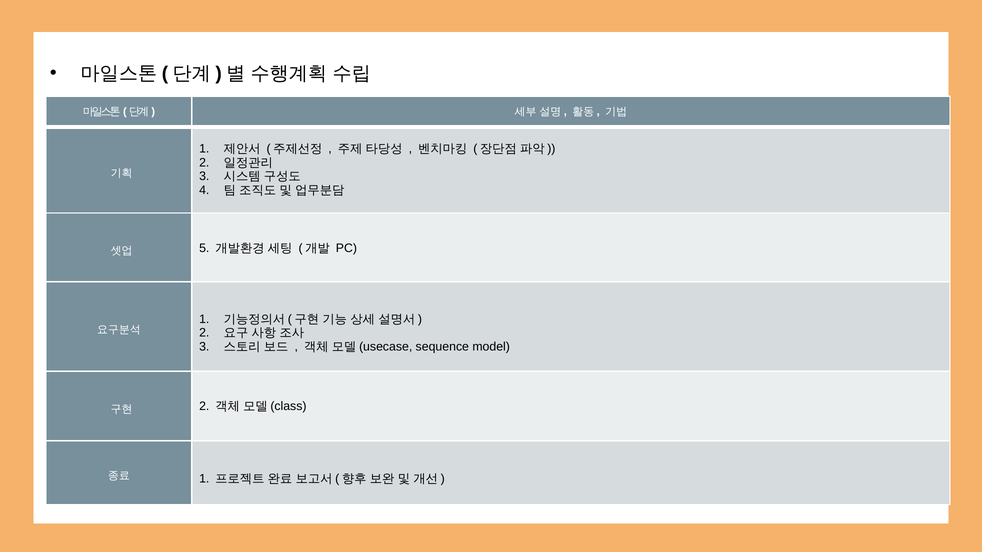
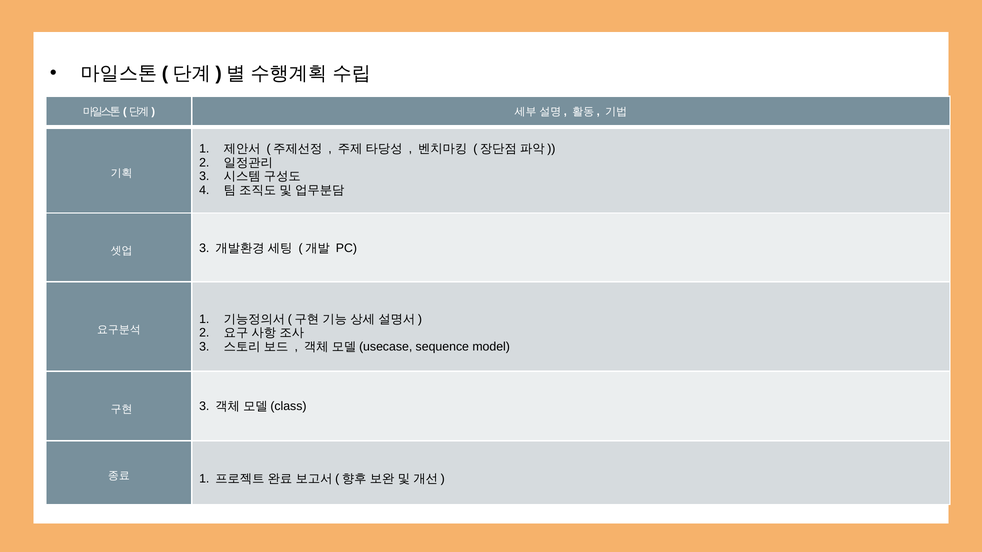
5: 5 -> 3 (204, 248)
2: 2 -> 3 (204, 406)
